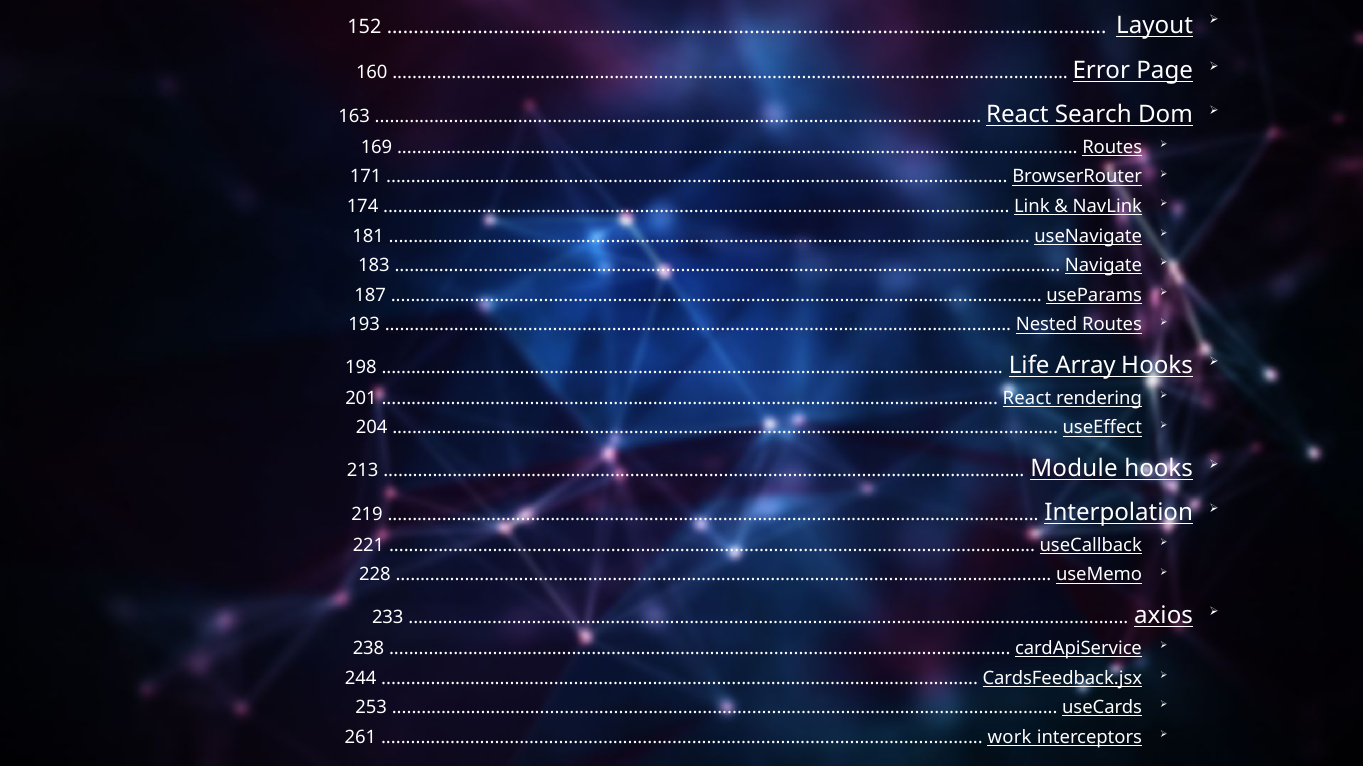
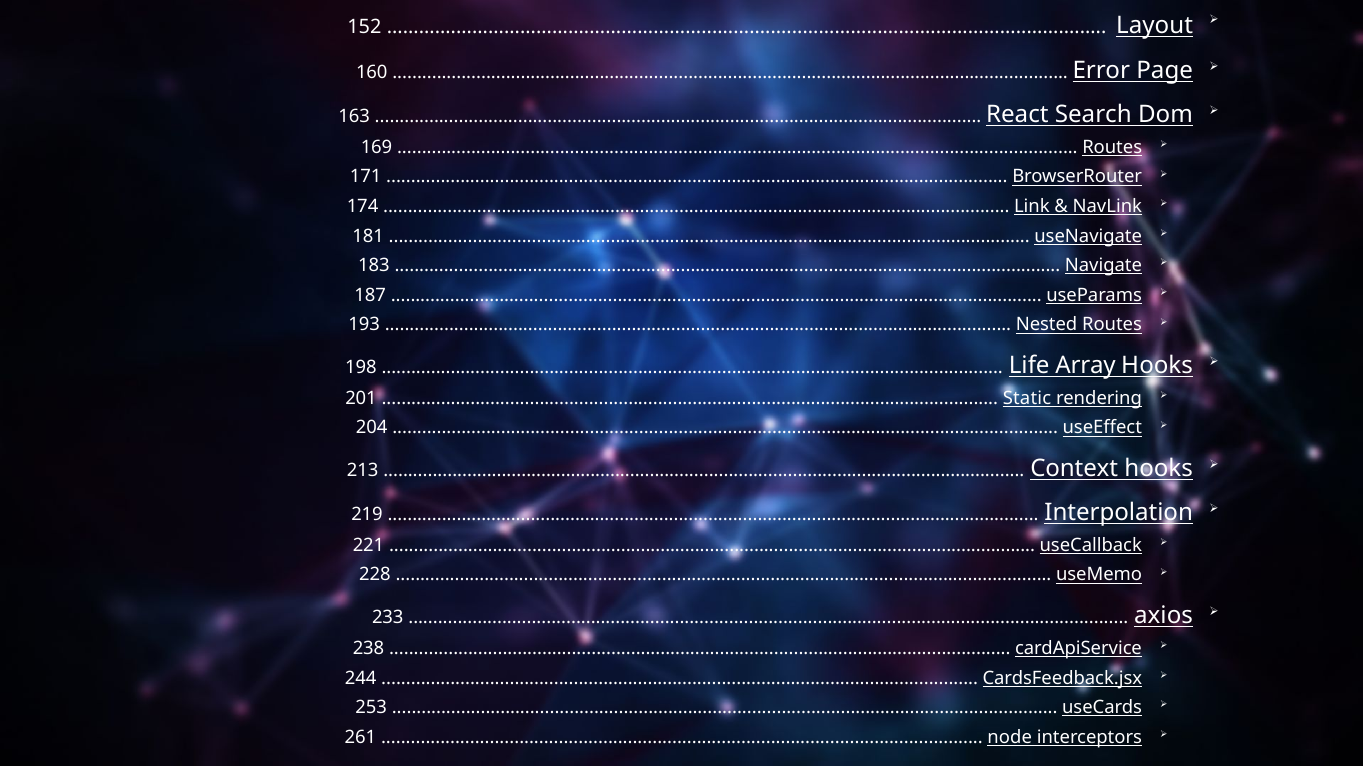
React: React -> Static (1027, 399)
Module: Module -> Context (1074, 469)
work: work -> node (1010, 738)
